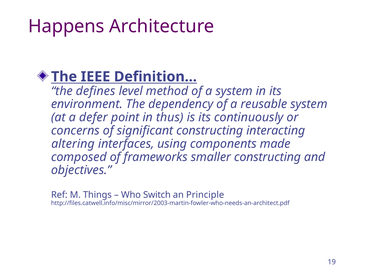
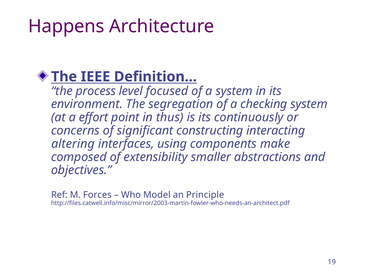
defines: defines -> process (96, 91)
method: method -> focused (167, 91)
dependency: dependency -> segregation (181, 104)
reusable: reusable -> checking (264, 104)
defer: defer -> effort (94, 117)
made: made -> make (275, 144)
frameworks: frameworks -> extensibility (156, 157)
smaller constructing: constructing -> abstractions (268, 157)
Things: Things -> Forces (97, 195)
Switch: Switch -> Model (157, 195)
